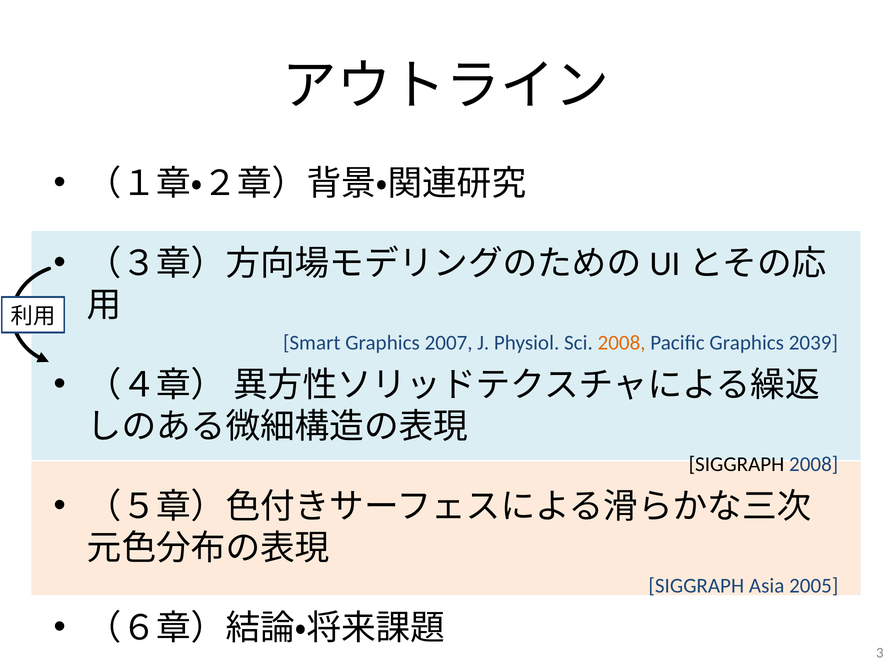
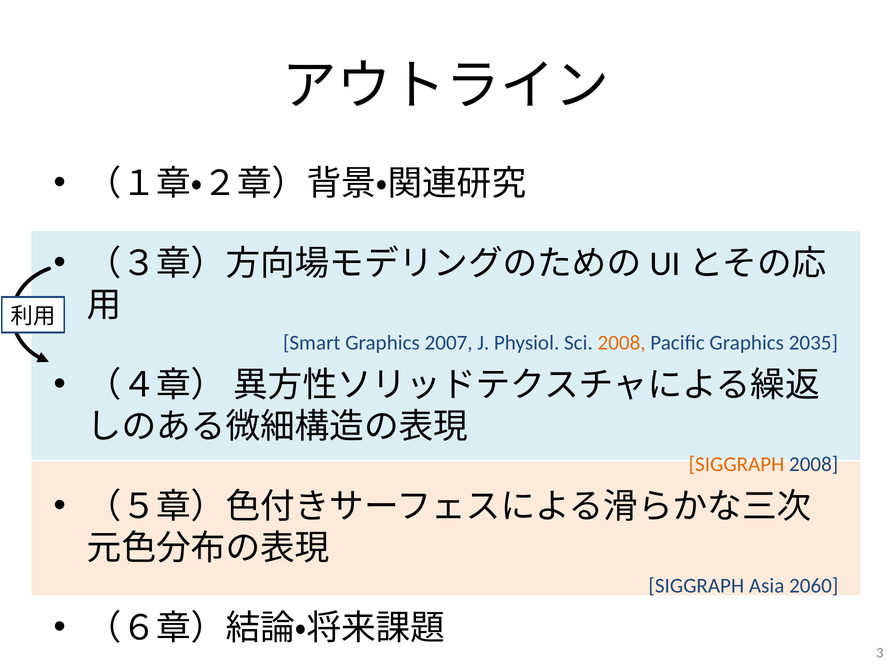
2039: 2039 -> 2035 (813, 343)
SIGGRAPH colour: black -> orange (736, 464)
2005: 2005 -> 2060 (814, 586)
